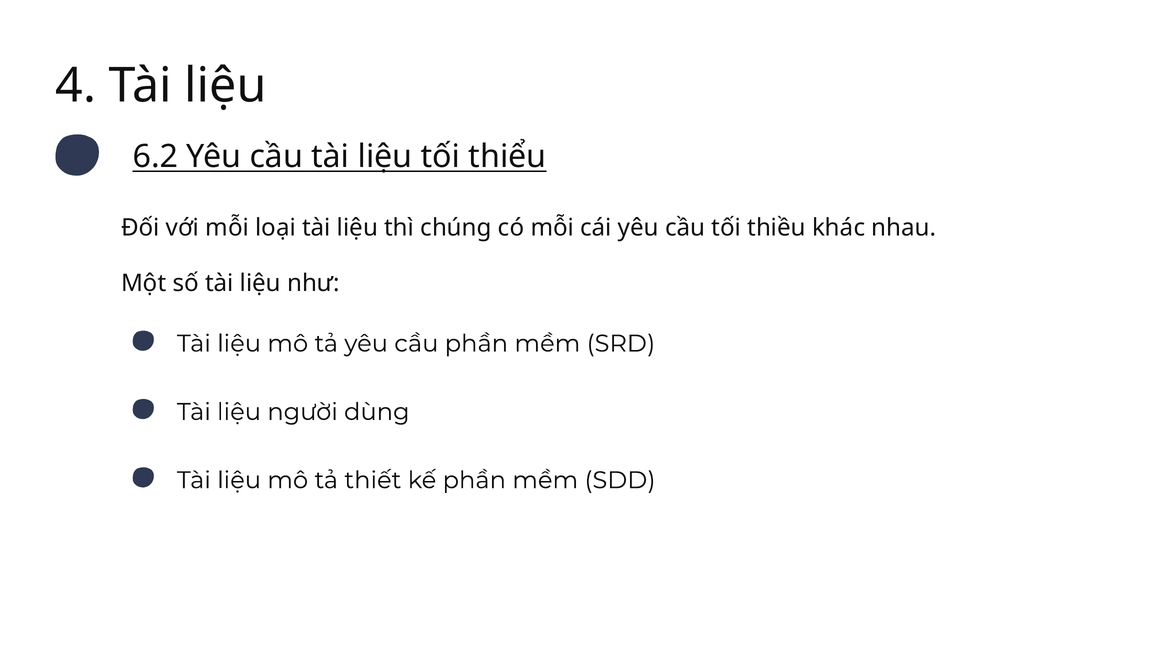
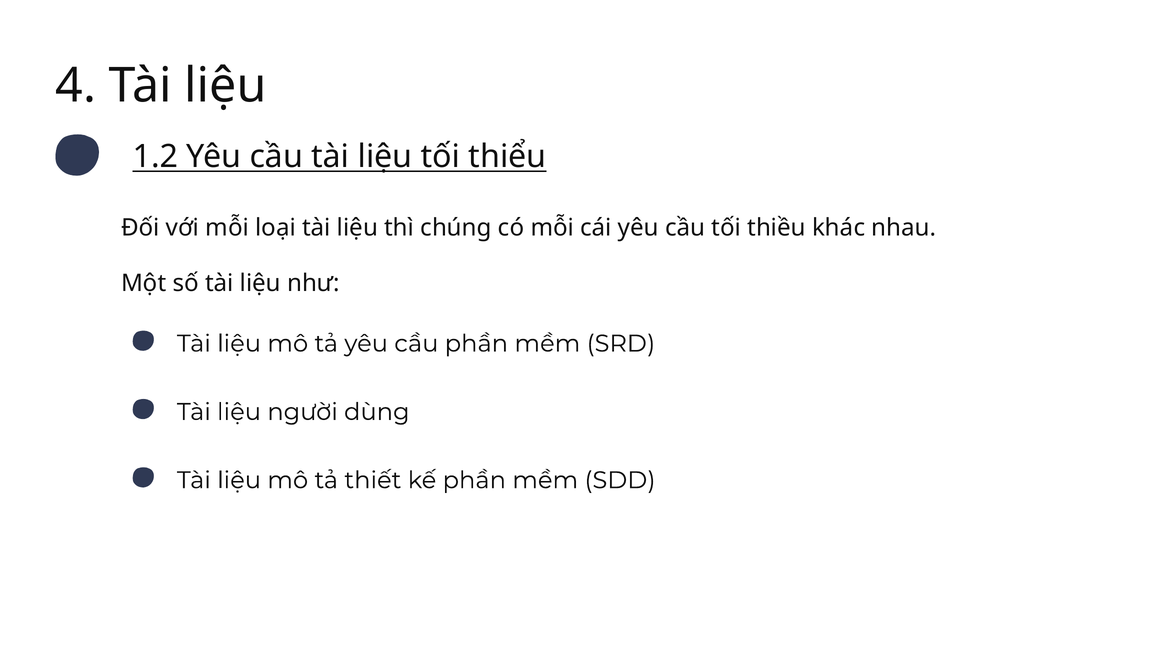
6.2: 6.2 -> 1.2 (155, 157)
